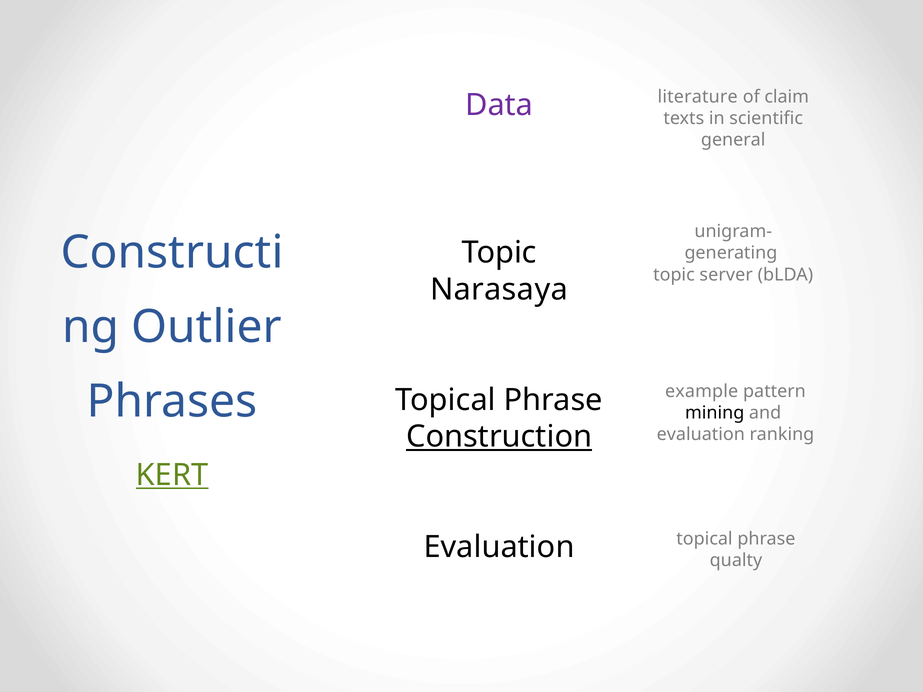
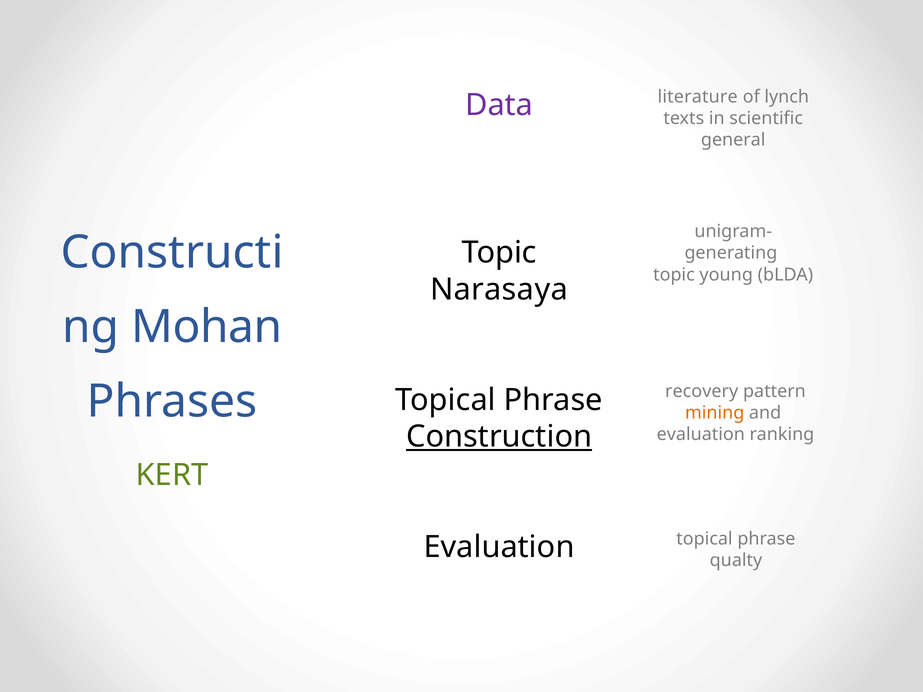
claim: claim -> lynch (787, 97)
server: server -> young (726, 275)
Outlier: Outlier -> Mohan (207, 327)
example: example -> recovery (702, 391)
mining colour: black -> orange (715, 413)
KERT underline: present -> none (172, 475)
